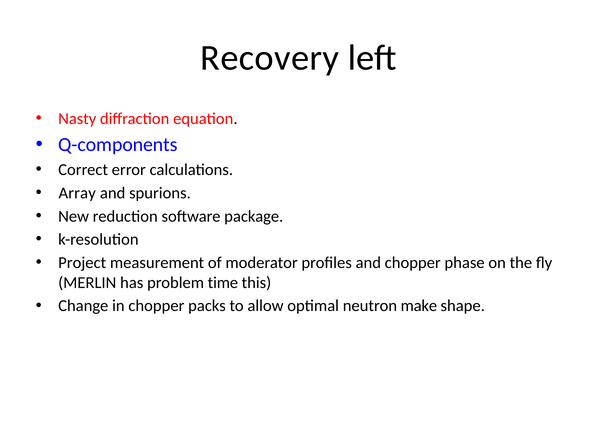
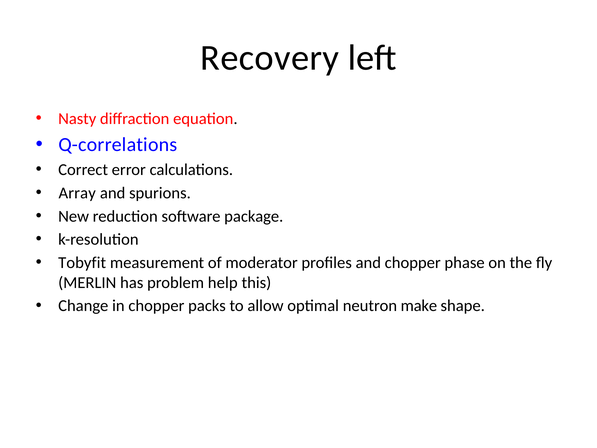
Q-components: Q-components -> Q-correlations (118, 145)
Project: Project -> Tobyfit (82, 263)
time: time -> help (223, 282)
